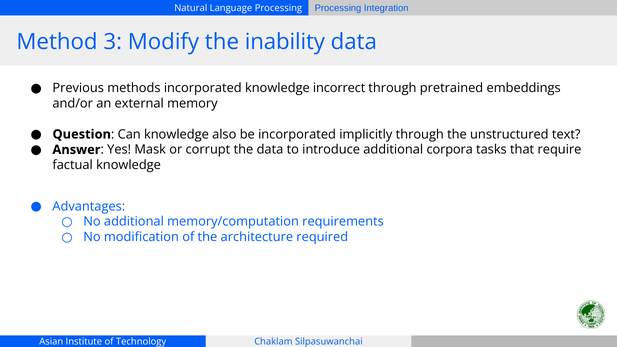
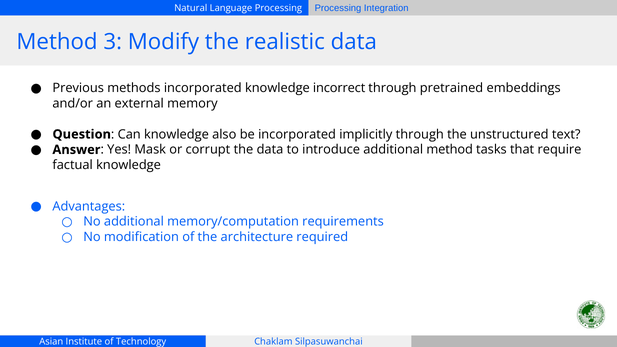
inability: inability -> realistic (285, 42)
additional corpora: corpora -> method (450, 150)
